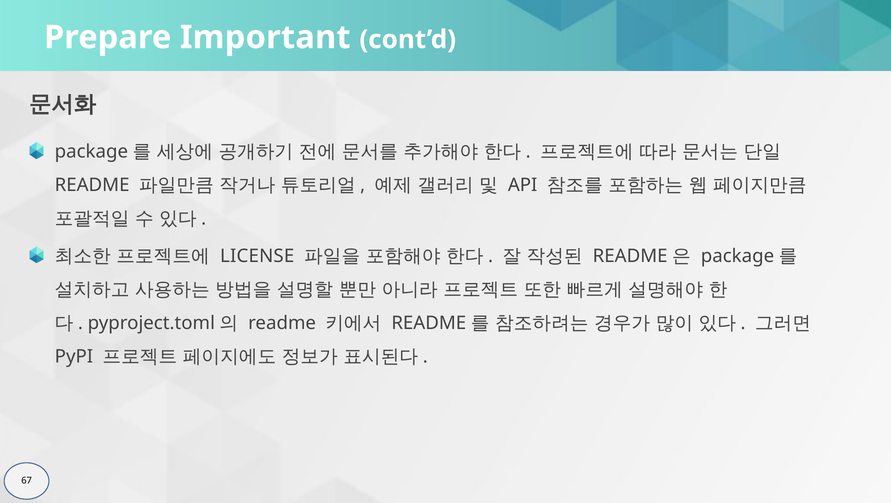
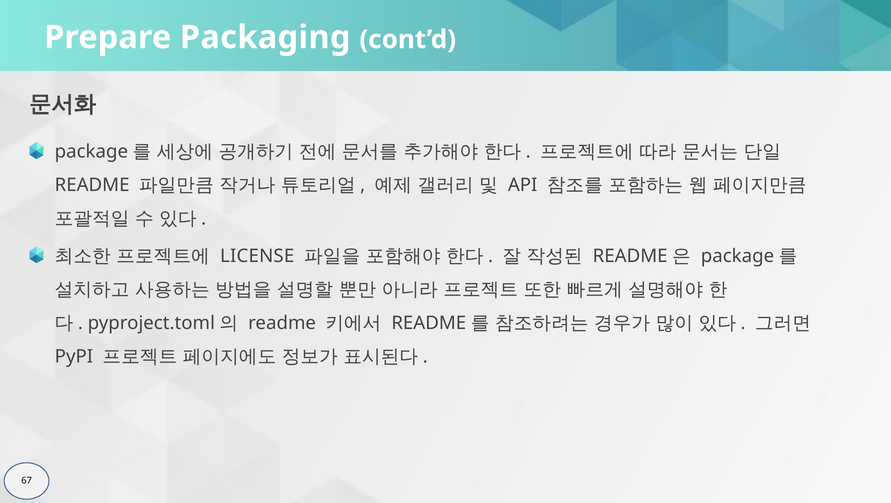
Important: Important -> Packaging (265, 37)
